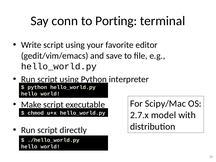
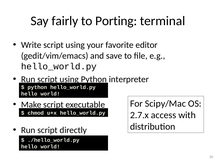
conn: conn -> fairly (65, 21)
model: model -> access (164, 115)
